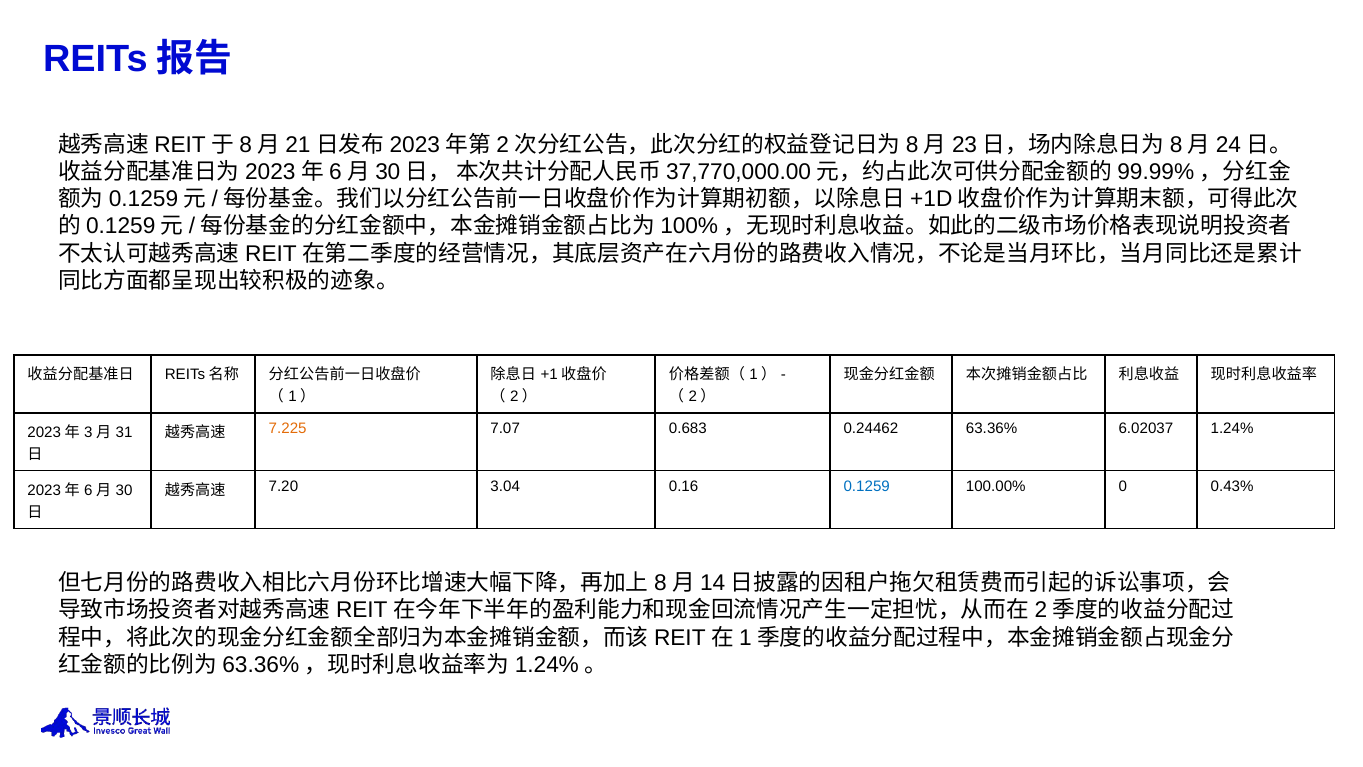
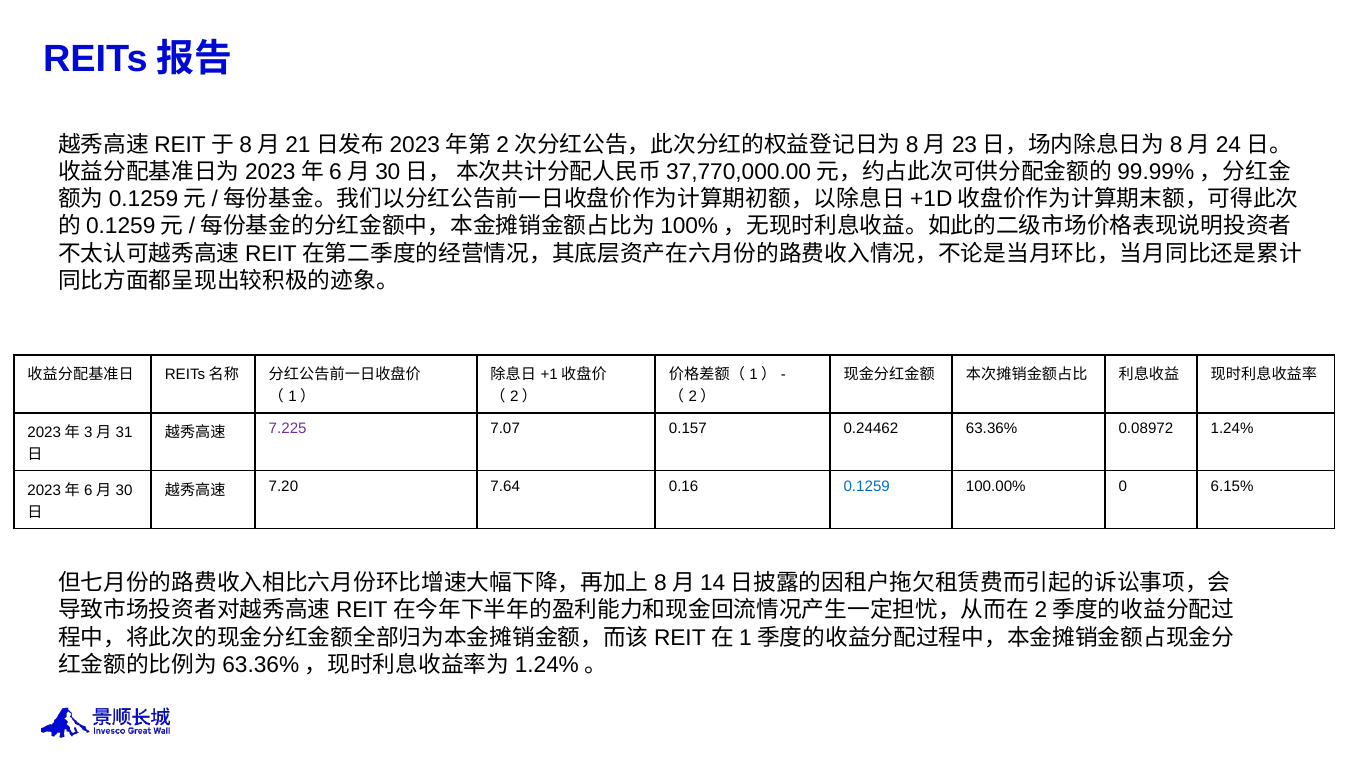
7.225 colour: orange -> purple (288, 428)
0.683: 0.683 -> 0.157 (688, 428)
6.02037: 6.02037 -> 0.08972 (1146, 428)
3.04: 3.04 -> 7.64 (505, 486)
0.43%: 0.43% -> 6.15% (1232, 486)
